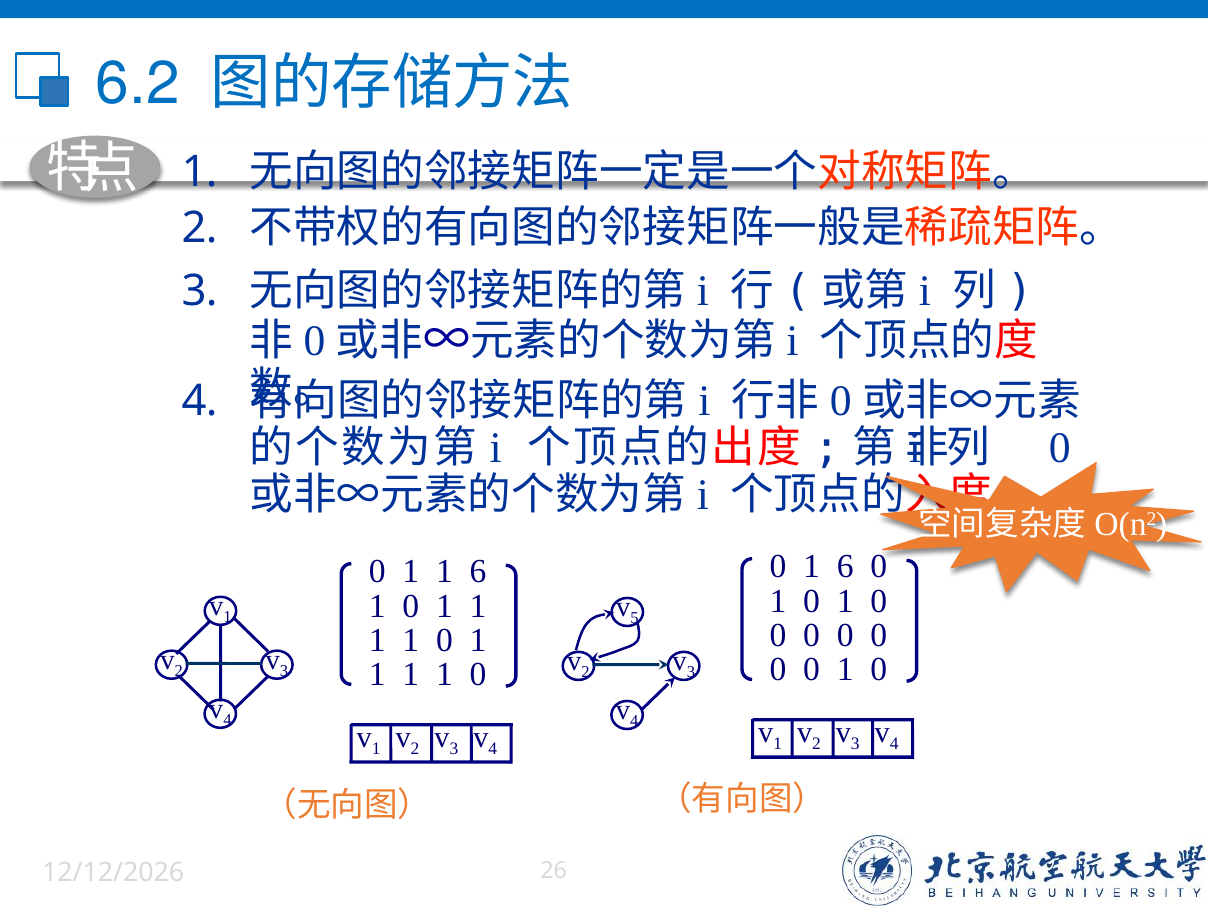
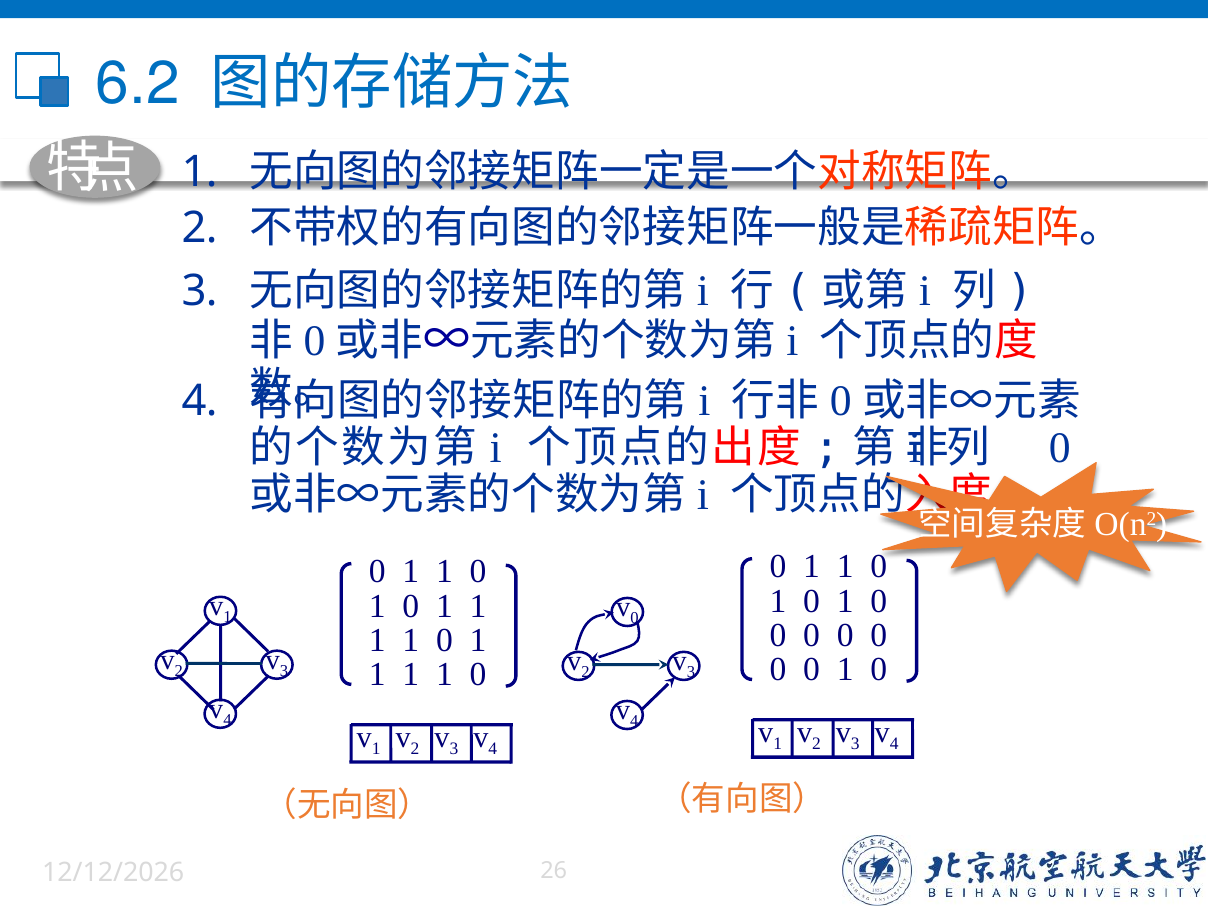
6: 6 -> 1 (845, 567)
6: 6 -> 0 (478, 572)
5: 5 -> 0 (634, 618)
